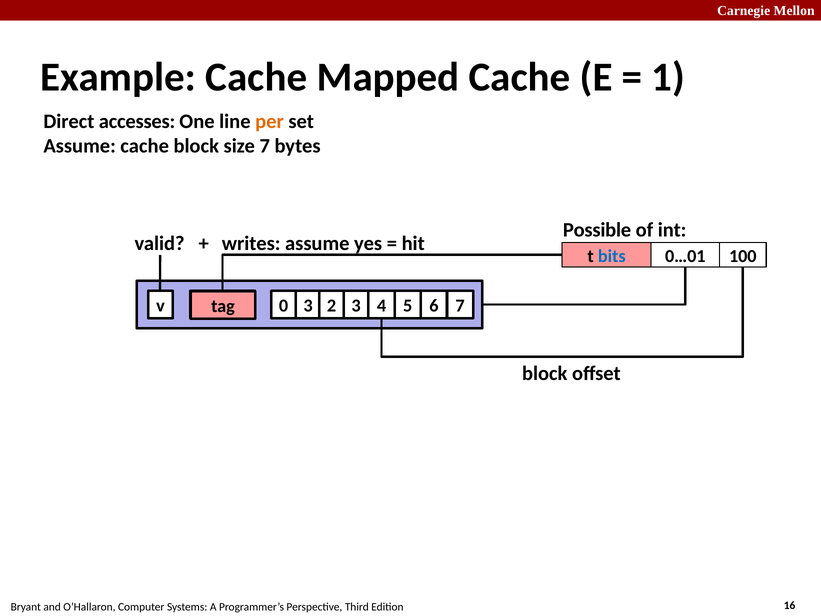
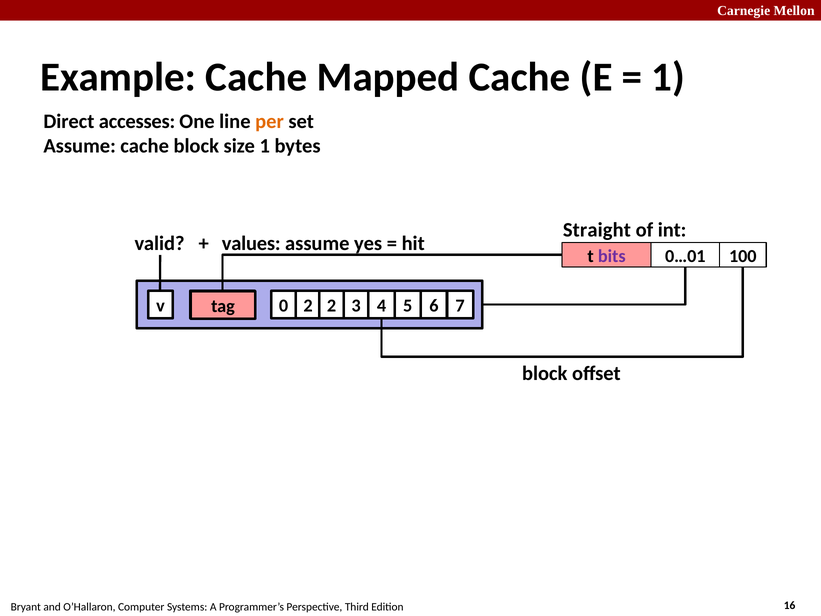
size 7: 7 -> 1 (265, 146)
Possible: Possible -> Straight (597, 230)
writes: writes -> values (251, 244)
bits colour: blue -> purple (612, 256)
0 3: 3 -> 2 (308, 306)
